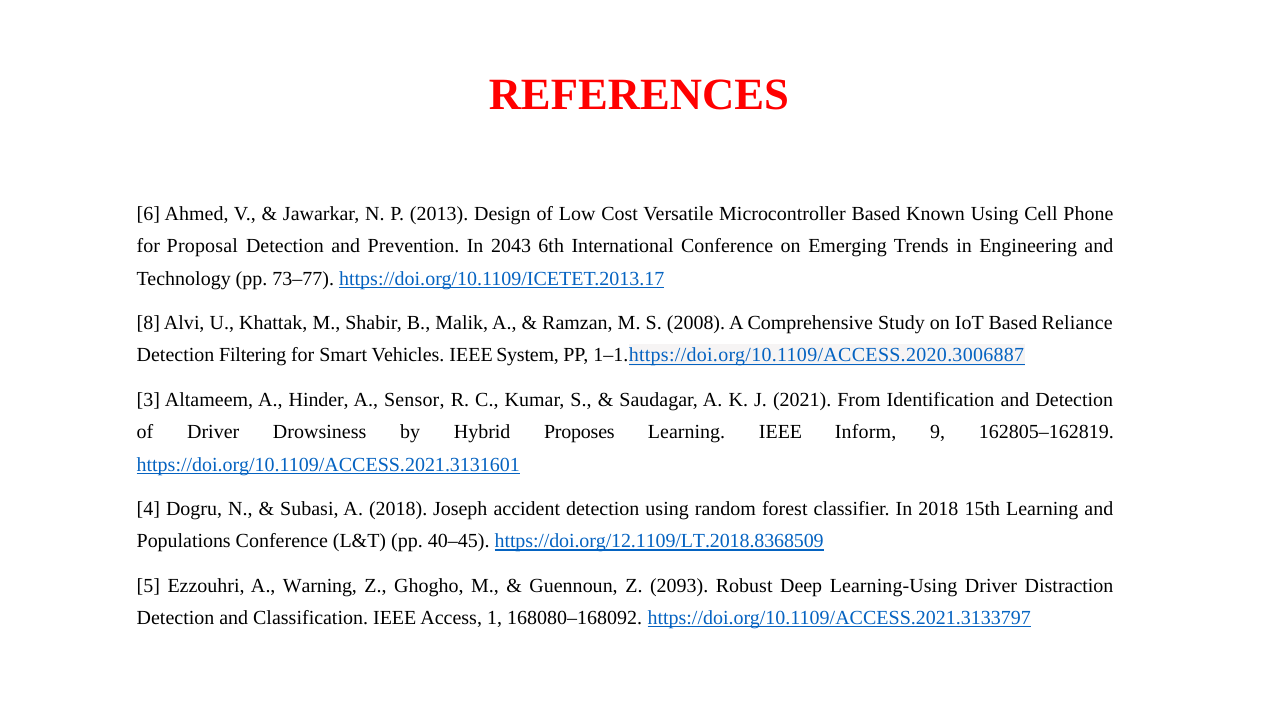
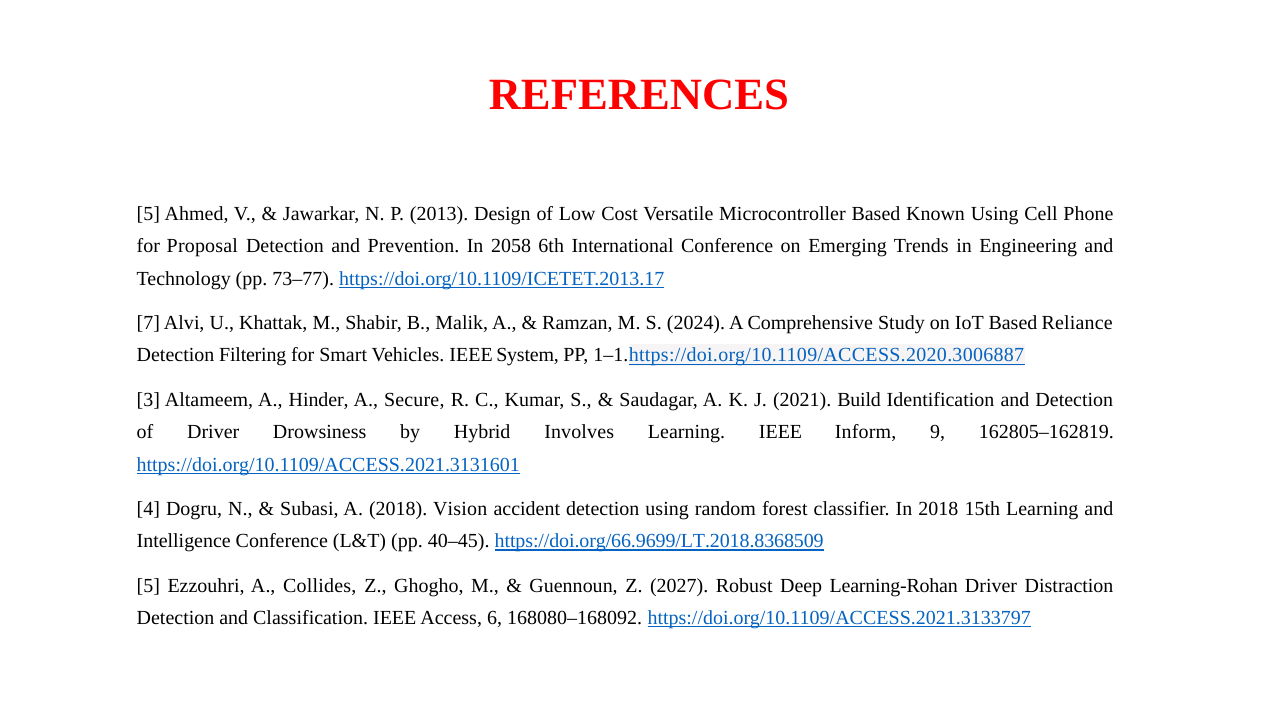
6: 6 -> 5 (148, 214)
2043: 2043 -> 2058 (511, 246)
8: 8 -> 7 (148, 323)
2008: 2008 -> 2024 (696, 323)
Sensor: Sensor -> Secure (414, 400)
From: From -> Build (859, 400)
Proposes: Proposes -> Involves (579, 432)
Joseph: Joseph -> Vision (460, 509)
Populations: Populations -> Intelligence (184, 541)
https://doi.org/12.1109/LT.2018.8368509: https://doi.org/12.1109/LT.2018.8368509 -> https://doi.org/66.9699/LT.2018.8368509 (659, 541)
Warning: Warning -> Collides (320, 585)
2093: 2093 -> 2027 (679, 585)
Learning-Using: Learning-Using -> Learning-Rohan (894, 585)
1: 1 -> 6 (495, 618)
